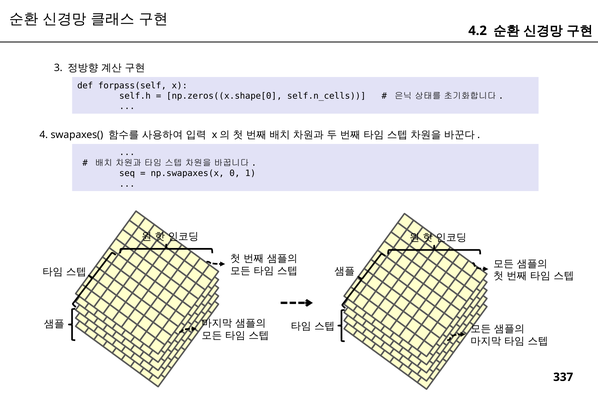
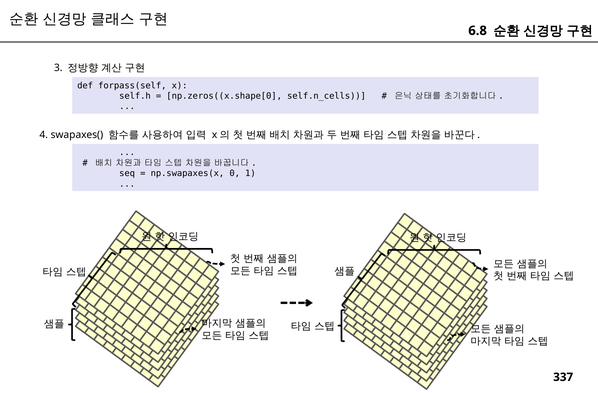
4.2: 4.2 -> 6.8 (478, 31)
